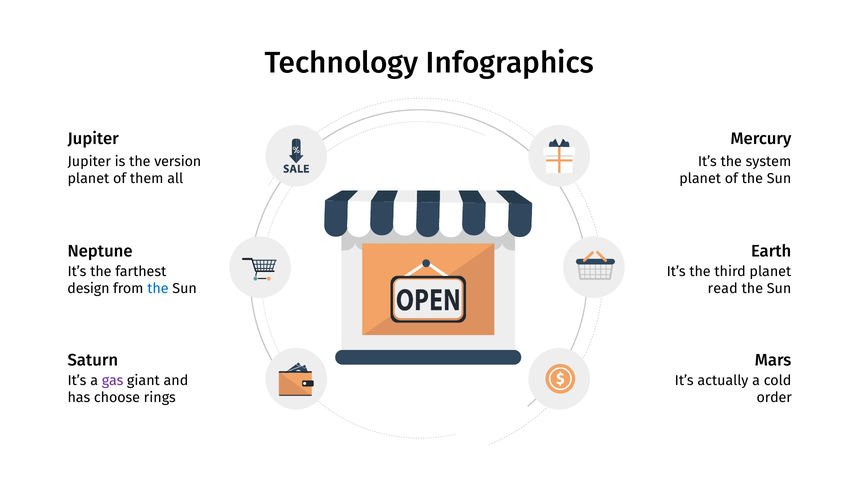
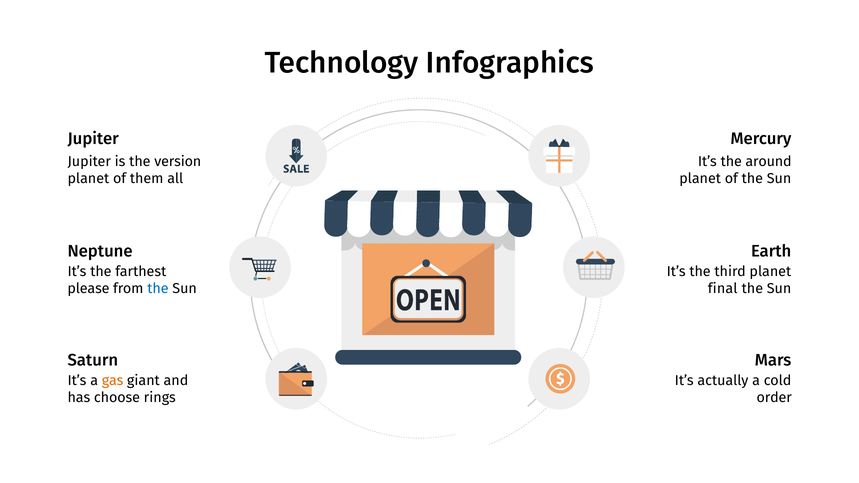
system: system -> around (769, 161)
design: design -> please (88, 289)
read: read -> final (723, 289)
gas colour: purple -> orange (113, 381)
